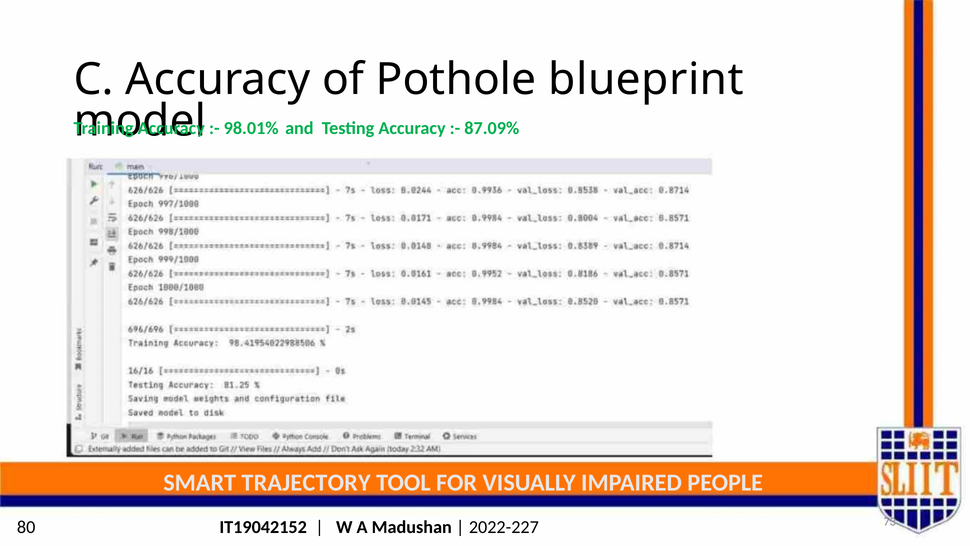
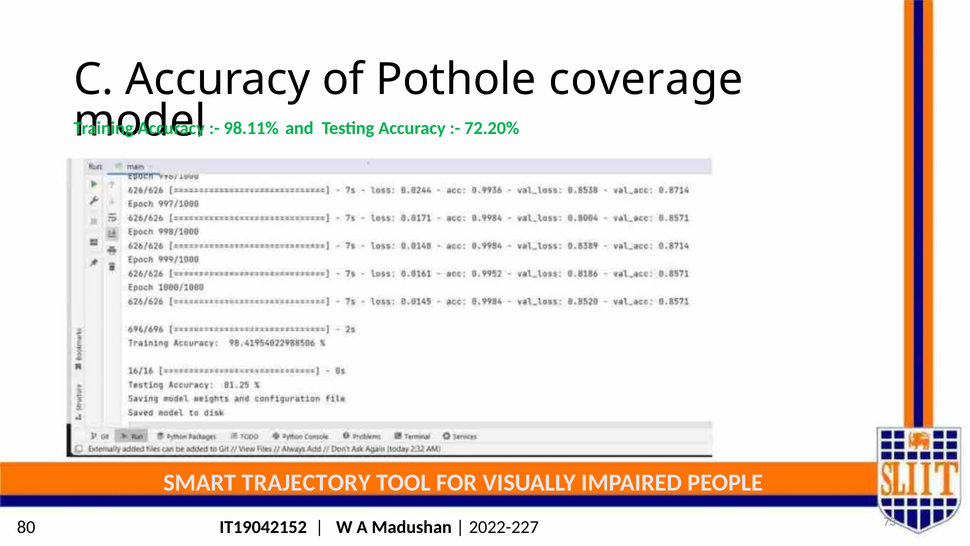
blueprint: blueprint -> coverage (646, 80)
98.01%: 98.01% -> 98.11% (251, 128)
87.09%: 87.09% -> 72.20% (492, 128)
